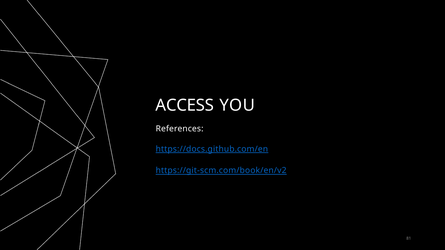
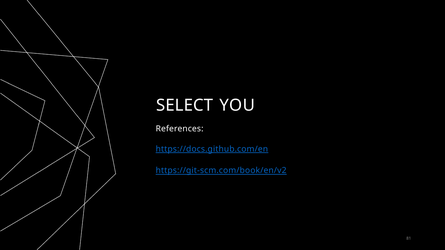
ACCESS: ACCESS -> SELECT (185, 105)
